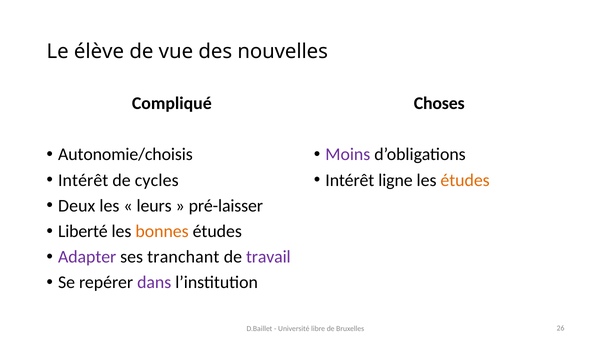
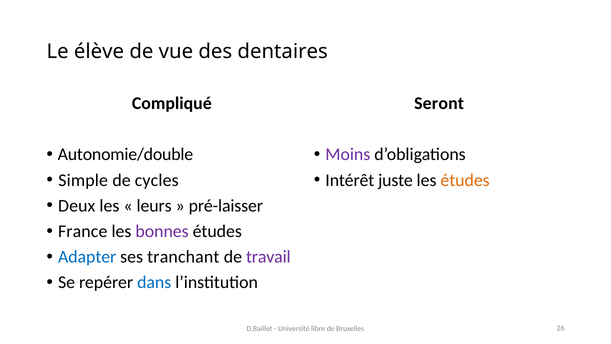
nouvelles: nouvelles -> dentaires (283, 51)
Choses: Choses -> Seront (439, 103)
Autonomie/choisis: Autonomie/choisis -> Autonomie/double (125, 154)
Intérêt: Intérêt -> Simple (83, 180)
ligne: ligne -> juste (396, 180)
Liberté: Liberté -> France (83, 231)
bonnes colour: orange -> purple (162, 231)
Adapter colour: purple -> blue (87, 257)
dans colour: purple -> blue (154, 282)
